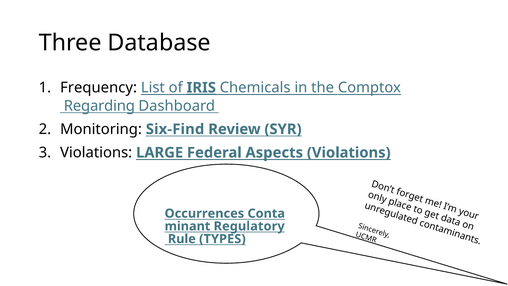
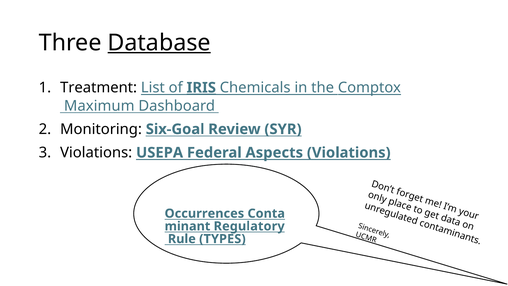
Database underline: none -> present (159, 43)
Frequency: Frequency -> Treatment (99, 88)
Regarding: Regarding -> Maximum (99, 106)
Six-Find: Six-Find -> Six-Goal (175, 129)
LARGE: LARGE -> USEPA (160, 153)
